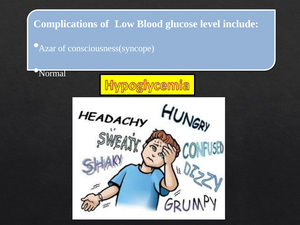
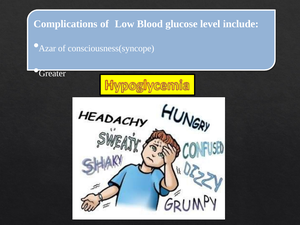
Normal: Normal -> Greater (52, 73)
